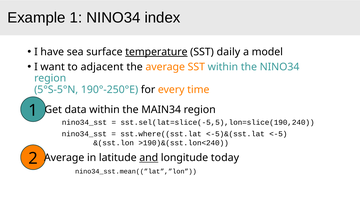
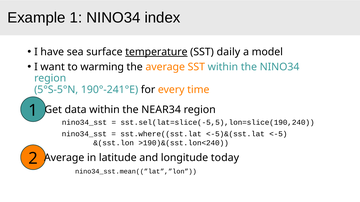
adjacent: adjacent -> warming (102, 67)
190°-250°E: 190°-250°E -> 190°-241°E (110, 90)
MAIN34: MAIN34 -> NEAR34 (161, 110)
and underline: present -> none (149, 158)
